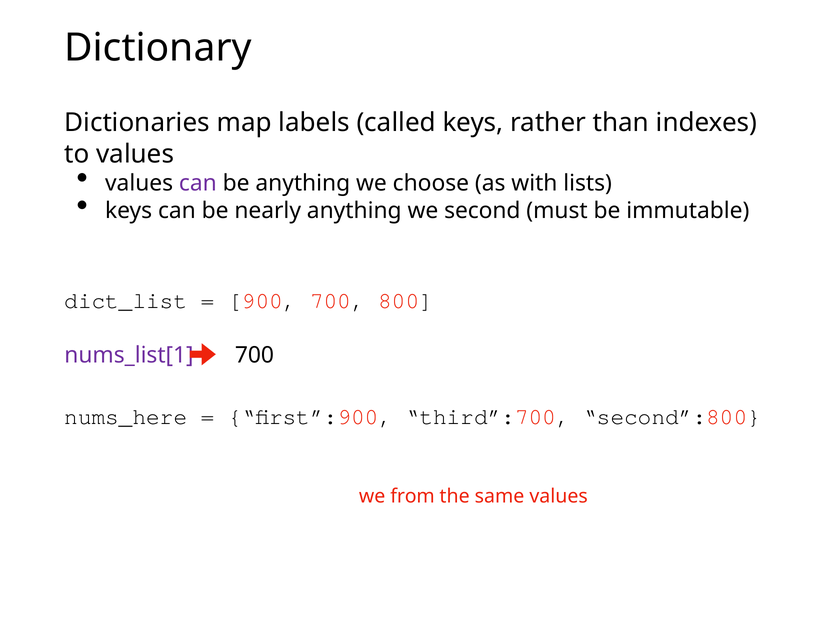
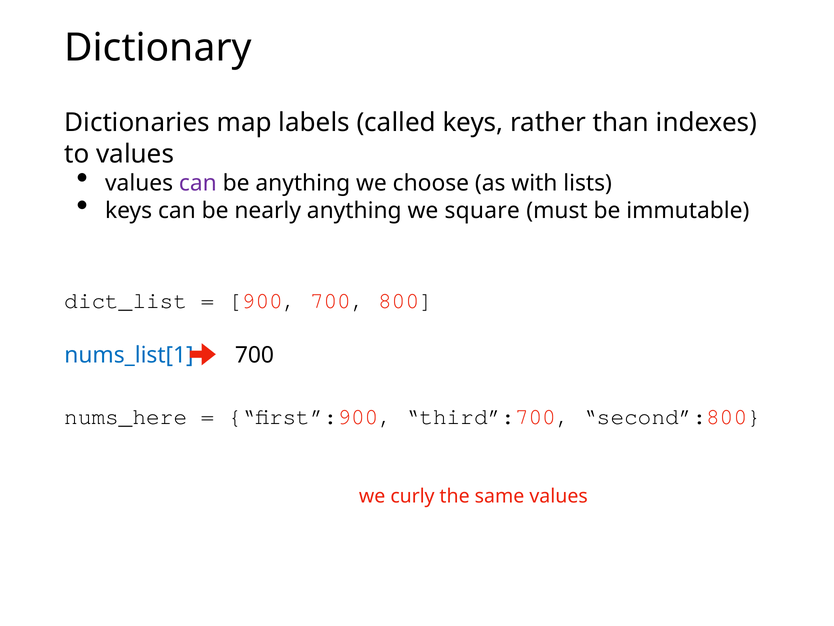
second: second -> square (482, 210)
nums_list[1 colour: purple -> blue (129, 355)
from: from -> curly (412, 496)
